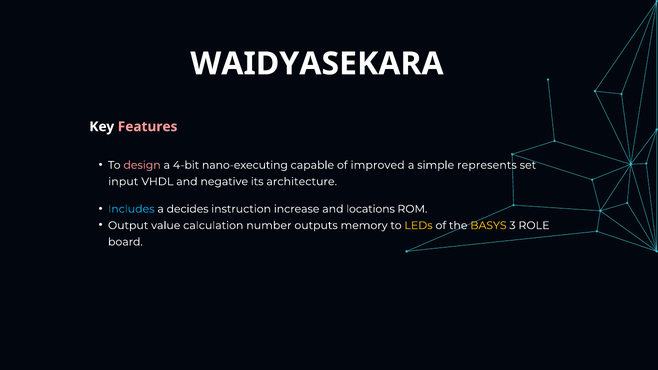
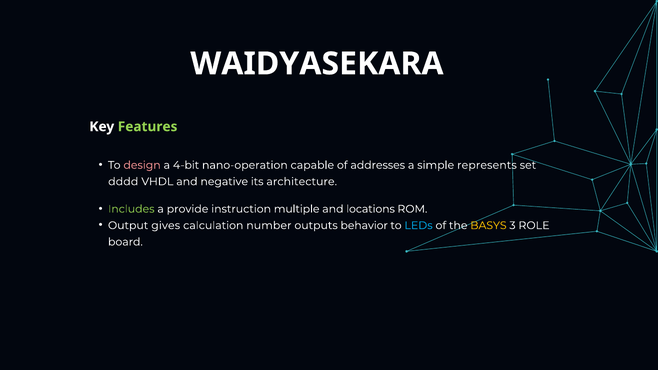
Features colour: pink -> light green (148, 127)
nano-executing: nano-executing -> nano-operation (245, 165)
improved: improved -> addresses (378, 165)
input: input -> dddd (123, 182)
Includes colour: light blue -> light green (131, 209)
decides: decides -> provide (188, 209)
increase: increase -> multiple (297, 209)
value: value -> gives (166, 226)
memory: memory -> behavior (364, 226)
LEDs colour: yellow -> light blue (419, 226)
